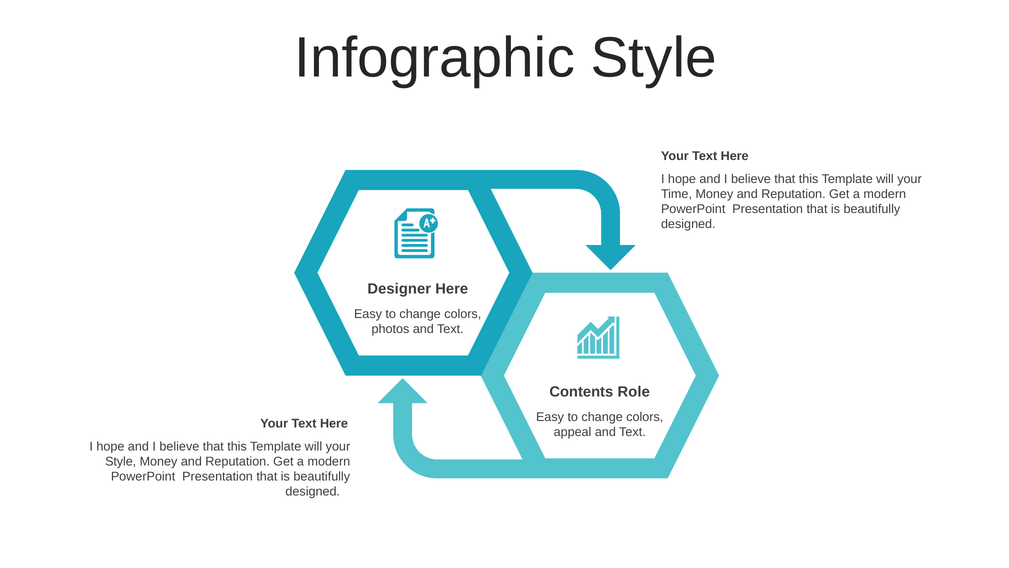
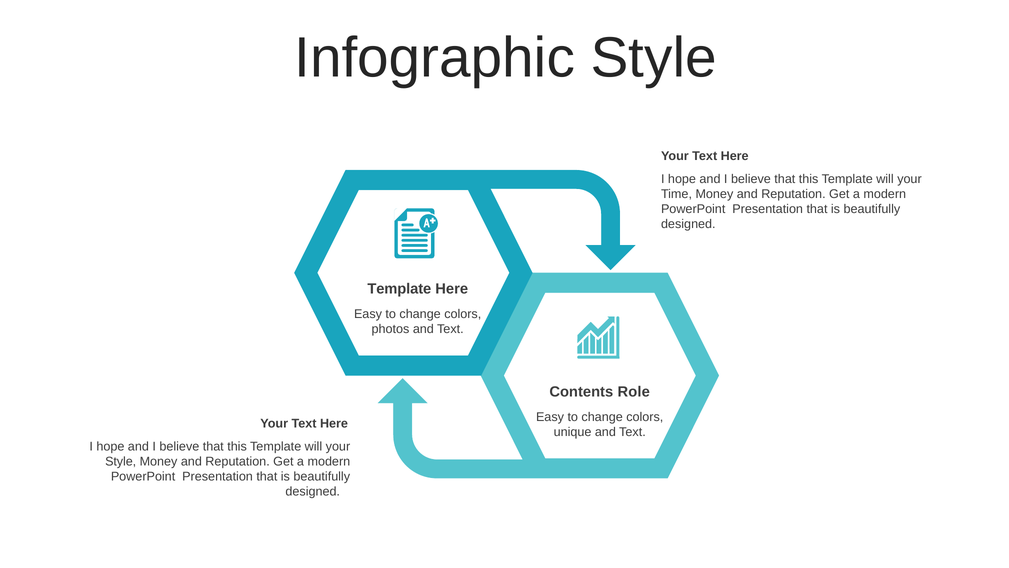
Designer: Designer -> Template (399, 289)
appeal: appeal -> unique (573, 432)
